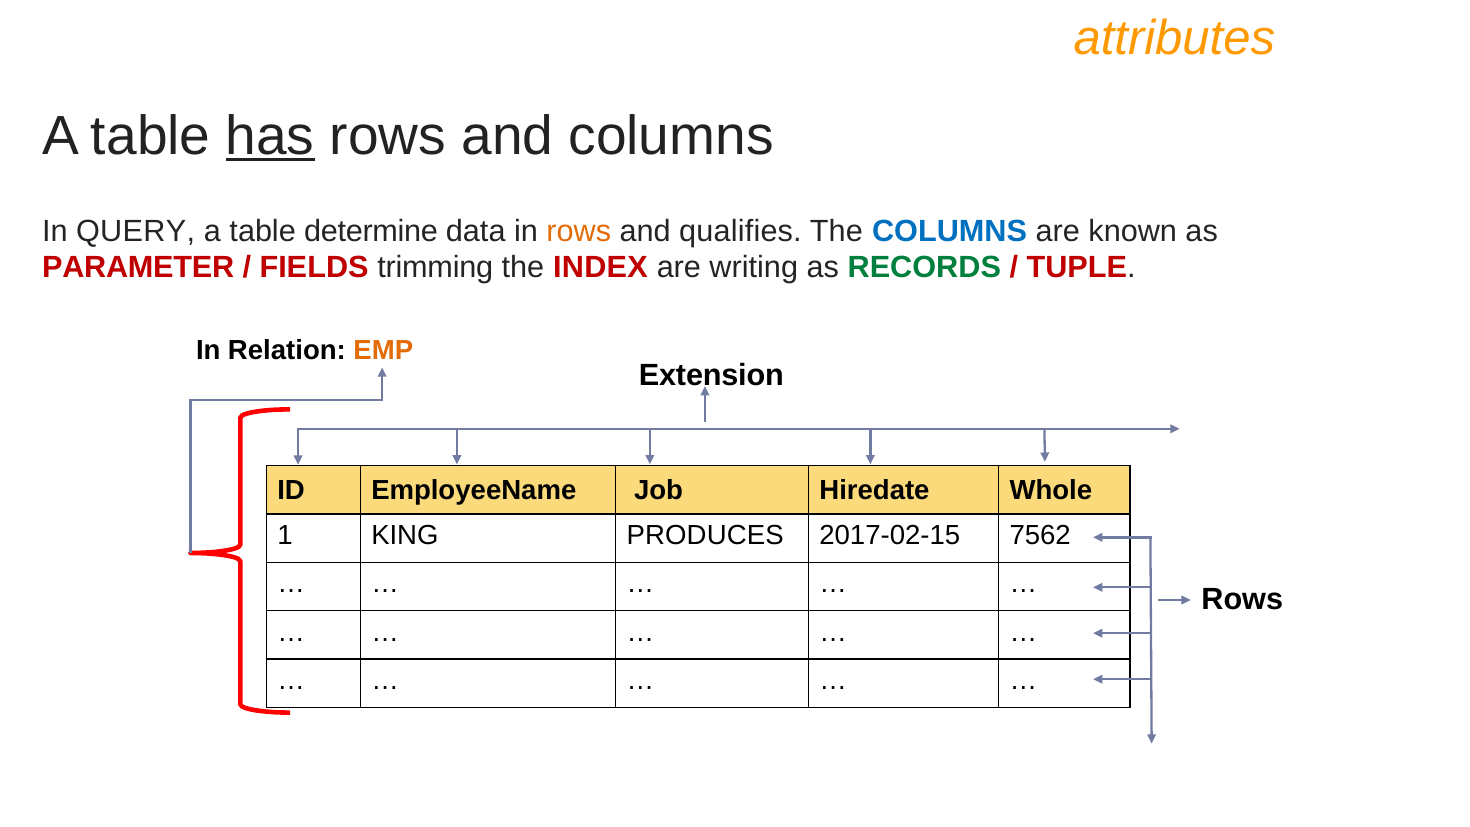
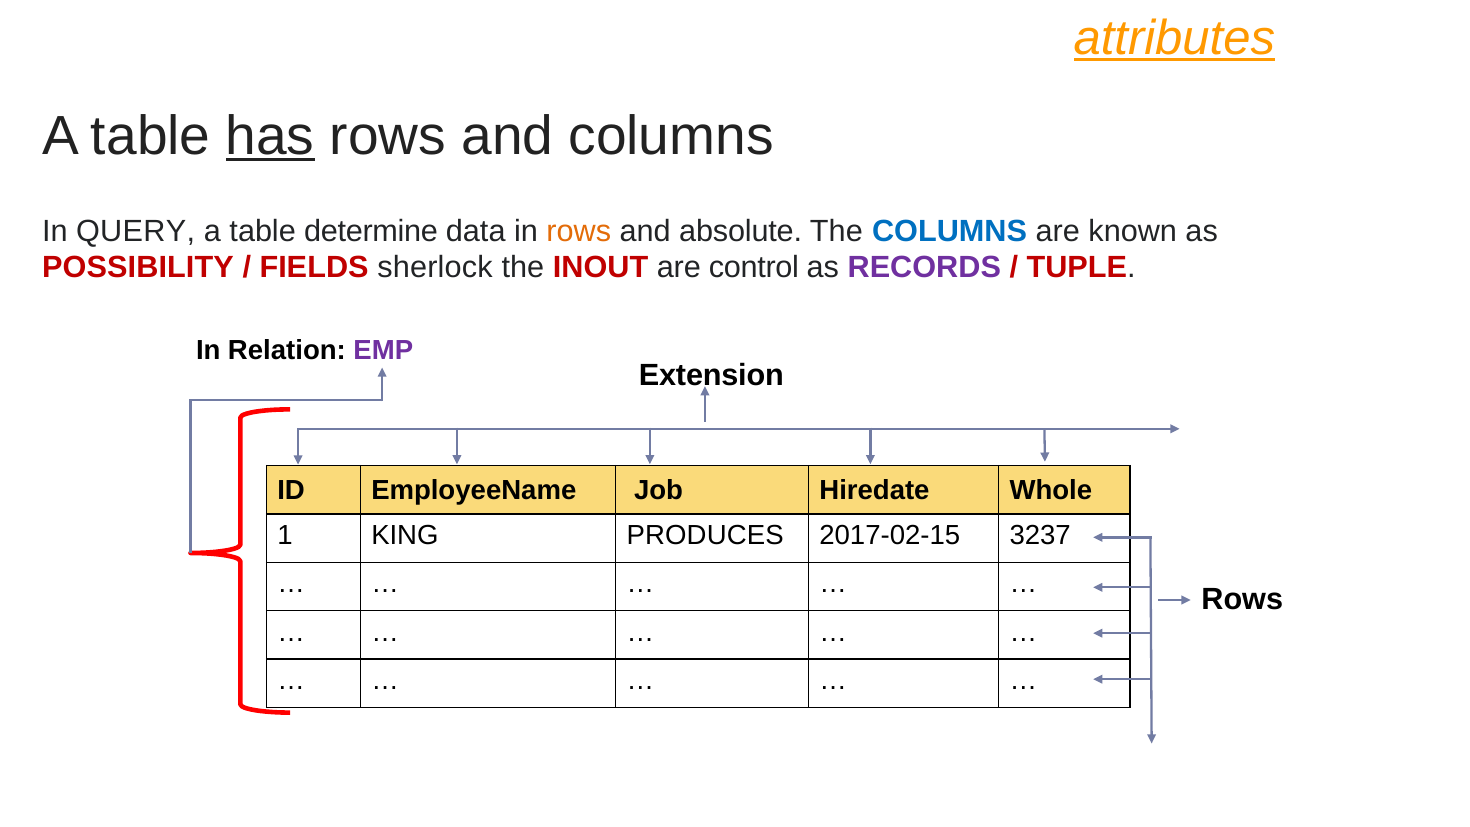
attributes underline: none -> present (1174, 38)
qualifies: qualifies -> absolute (741, 231)
PARAMETER: PARAMETER -> POSSIBILITY (138, 268)
trimming: trimming -> sherlock (435, 268)
INDEX: INDEX -> INOUT (601, 268)
writing: writing -> control (754, 268)
RECORDS colour: green -> purple (924, 268)
EMP colour: orange -> purple (383, 350)
7562: 7562 -> 3237 (1040, 535)
